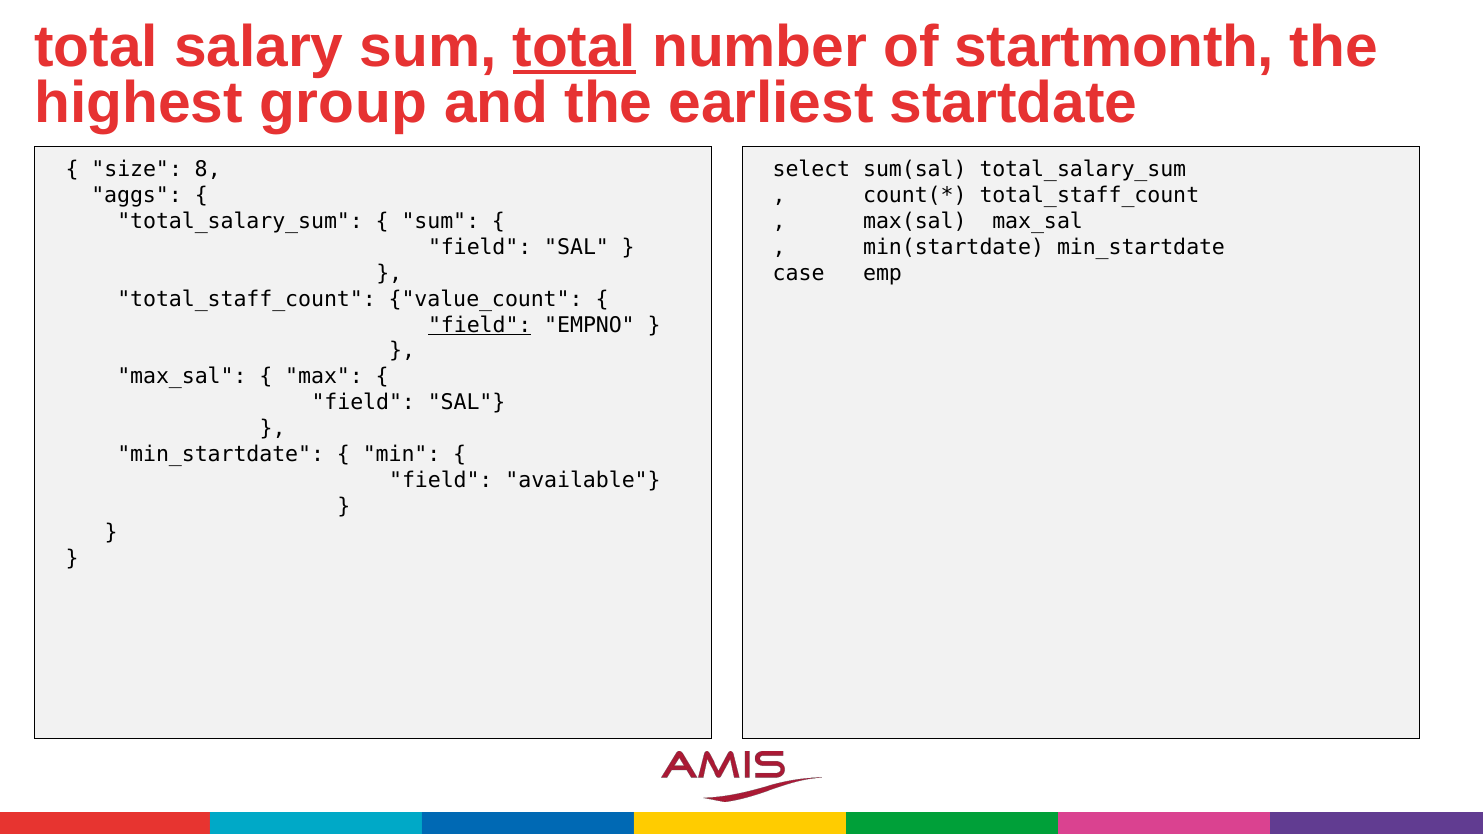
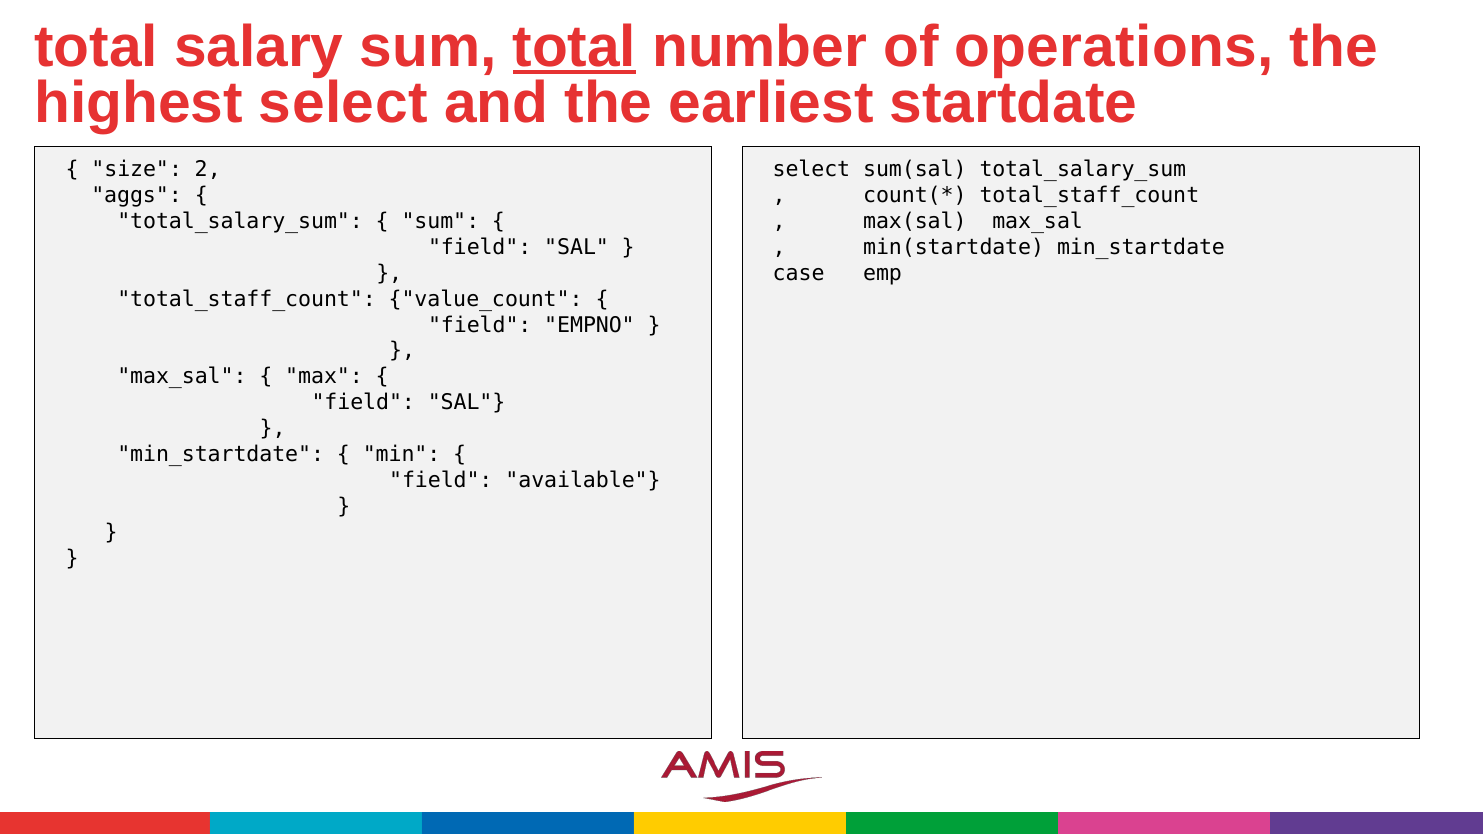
startmonth: startmonth -> operations (1114, 47)
highest group: group -> select (343, 103)
8: 8 -> 2 (208, 169)
field underline: present -> none (480, 325)
